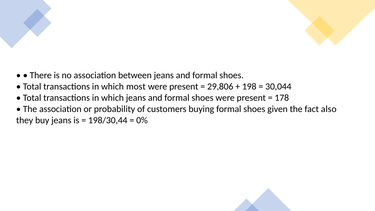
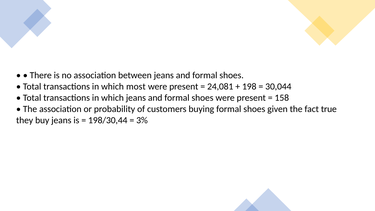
29,806: 29,806 -> 24,081 (220, 86)
178: 178 -> 158 (282, 98)
also: also -> true (329, 109)
0%: 0% -> 3% (142, 120)
